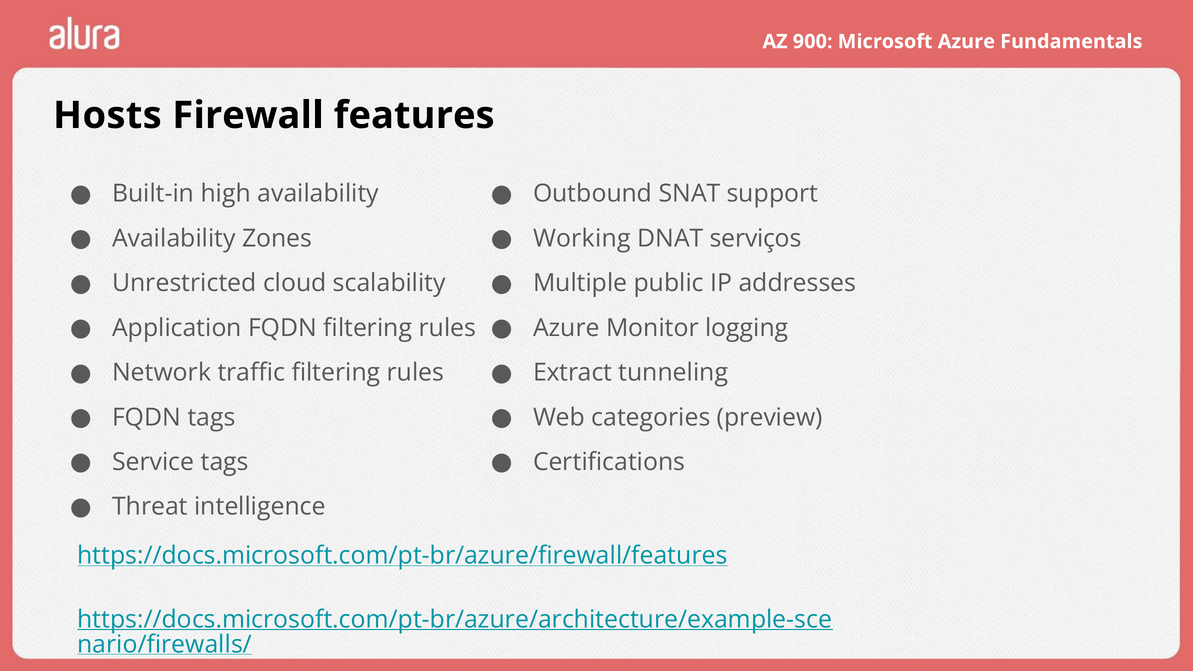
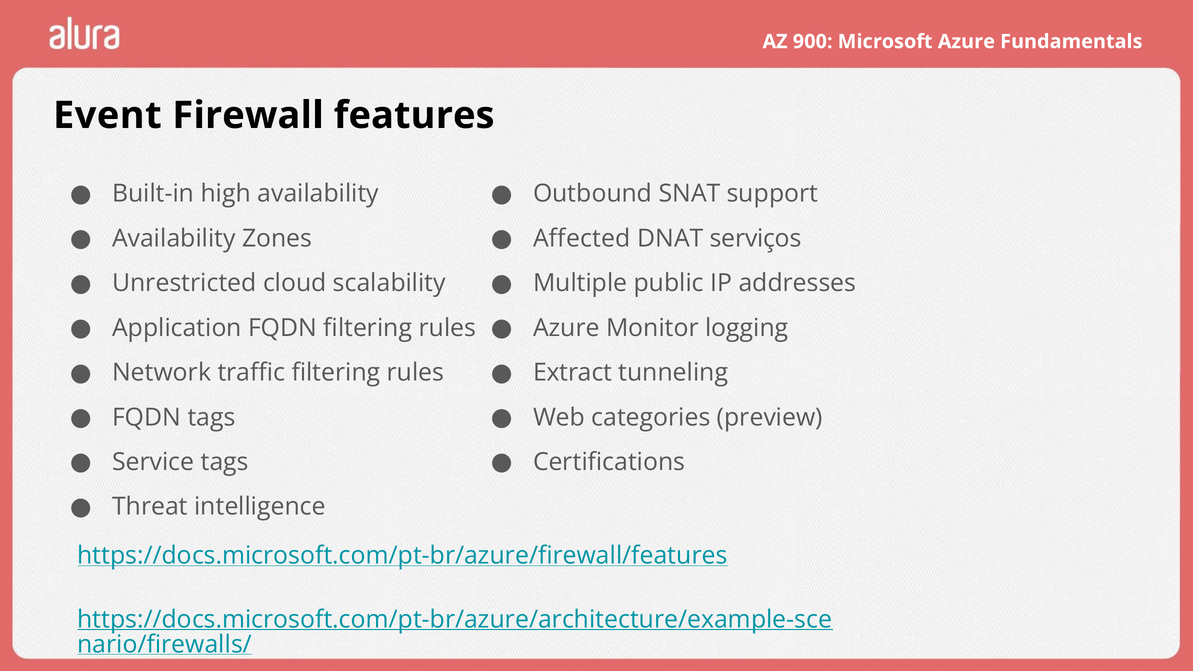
Hosts: Hosts -> Event (107, 115)
Working: Working -> Affected (582, 239)
